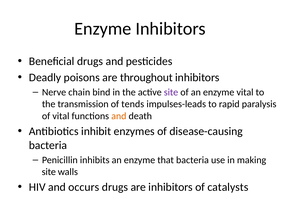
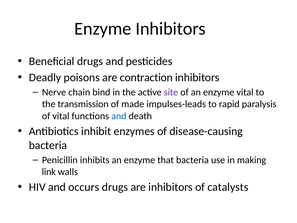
throughout: throughout -> contraction (146, 77)
tends: tends -> made (133, 104)
and colour: orange -> blue (119, 116)
site: site -> link (49, 172)
